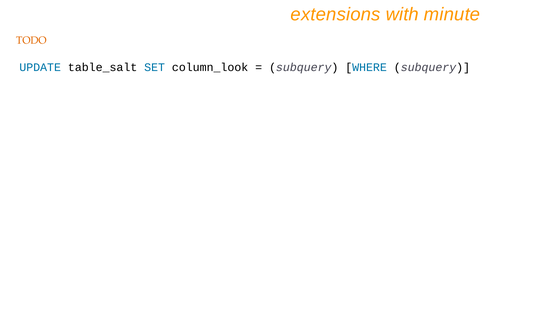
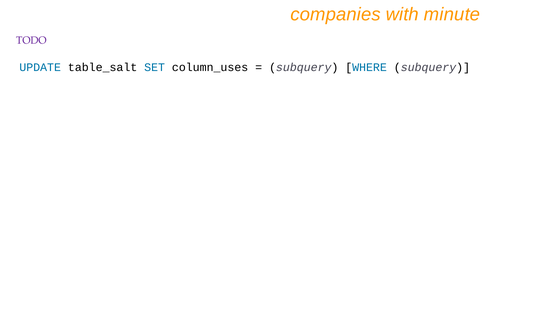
extensions: extensions -> companies (336, 14)
TODO colour: orange -> purple (31, 40)
column_look: column_look -> column_uses (210, 67)
